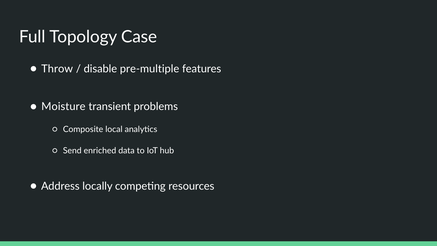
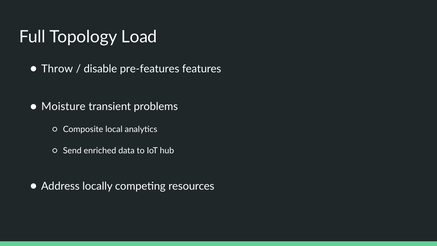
Case: Case -> Load (139, 37)
pre-multiple: pre-multiple -> pre-features (150, 69)
